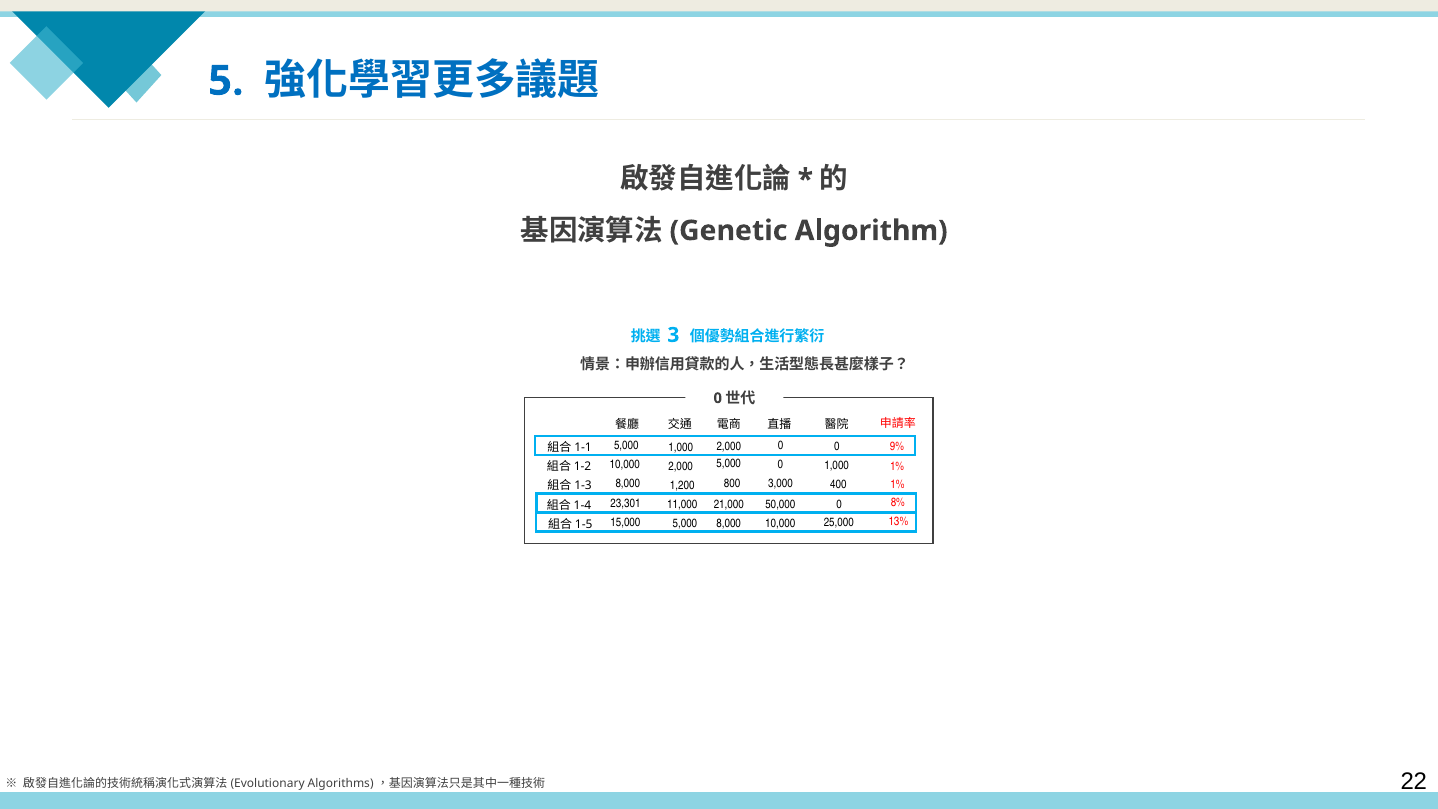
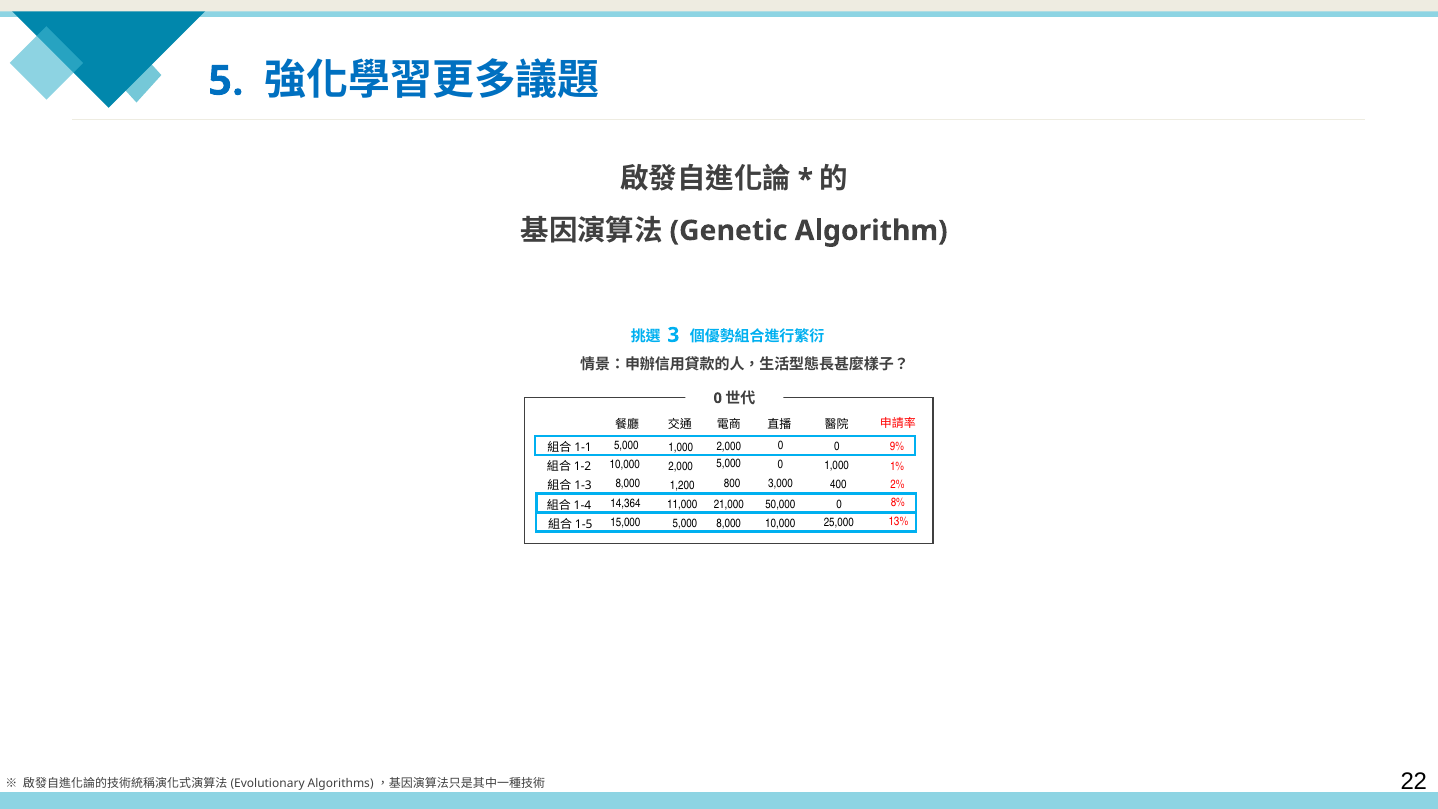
1%: 1% -> 2% (897, 485)
23,301: 23,301 -> 14,364 (626, 503)
